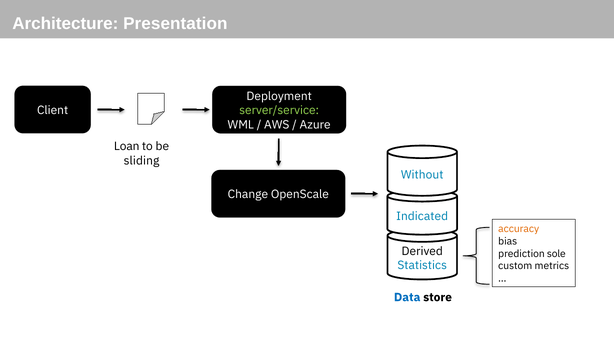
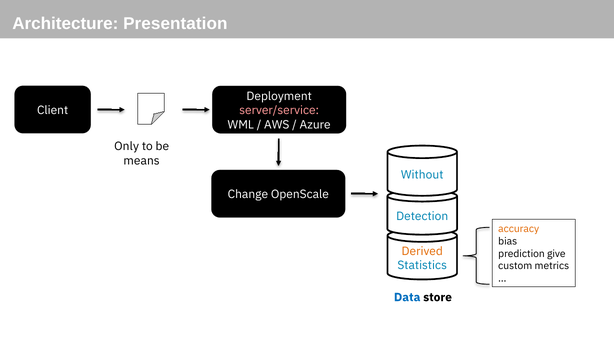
server/service colour: light green -> pink (279, 111)
Loan: Loan -> Only (127, 147)
sliding: sliding -> means (142, 161)
Indicated: Indicated -> Detection (422, 216)
Derived colour: black -> orange (422, 251)
sole: sole -> give (556, 254)
